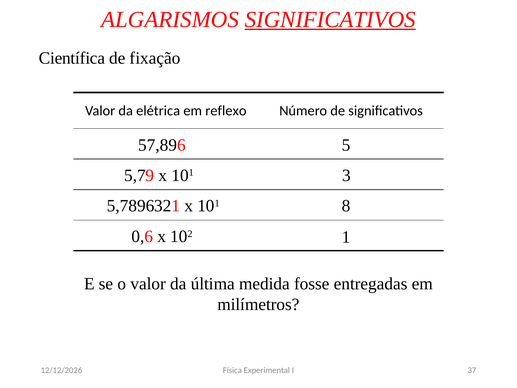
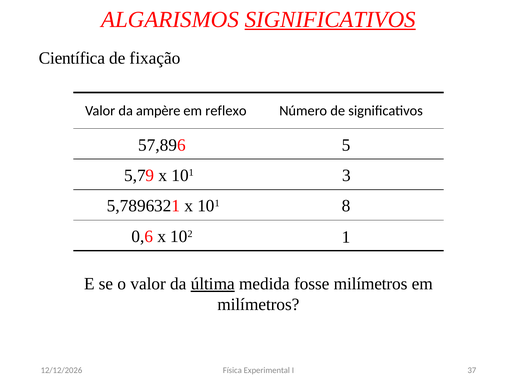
elétrica: elétrica -> ampère (158, 111)
última underline: none -> present (213, 284)
fosse entregadas: entregadas -> milímetros (371, 284)
